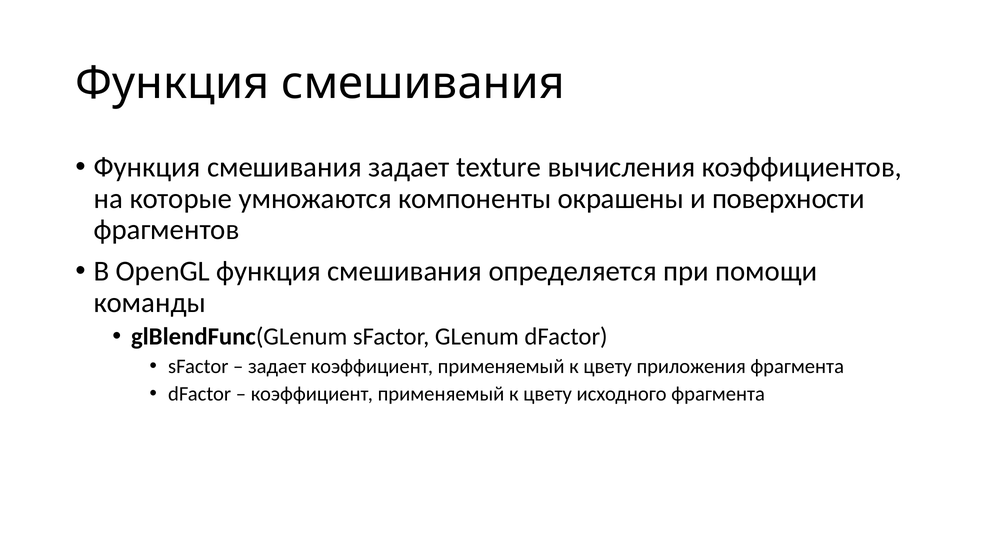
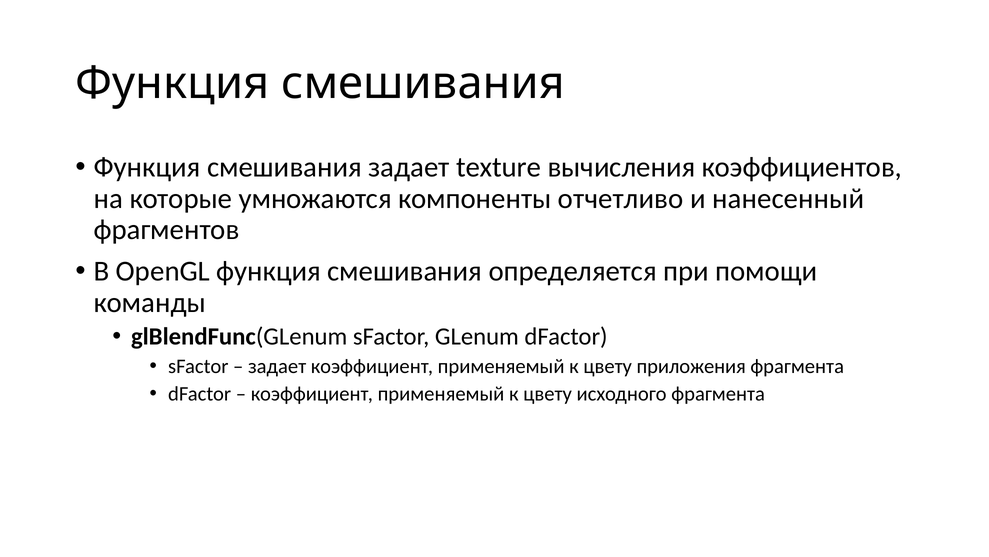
окрашены: окрашены -> отчетливо (621, 198)
поверхности: поверхности -> нанесенный (788, 198)
